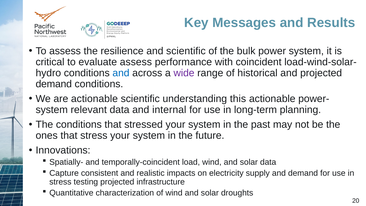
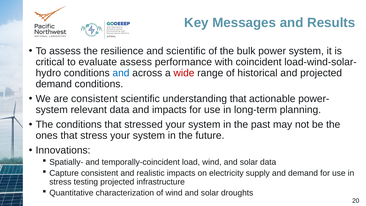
wide colour: purple -> red (184, 73)
are actionable: actionable -> consistent (94, 99)
understanding this: this -> that (238, 99)
and internal: internal -> impacts (169, 110)
